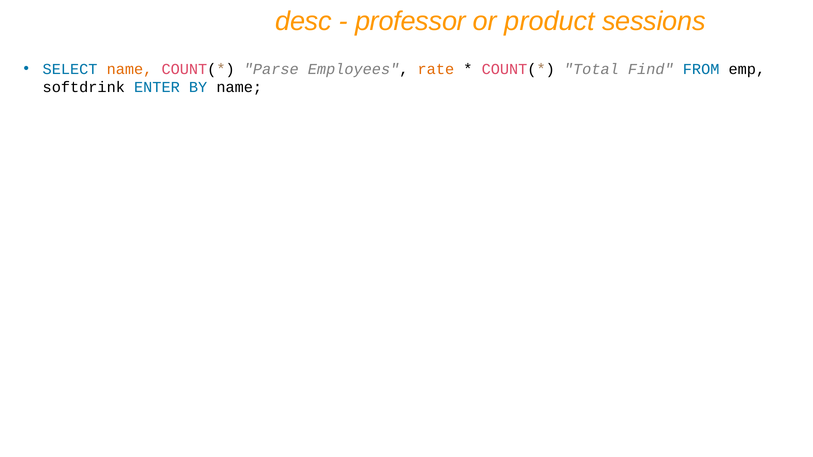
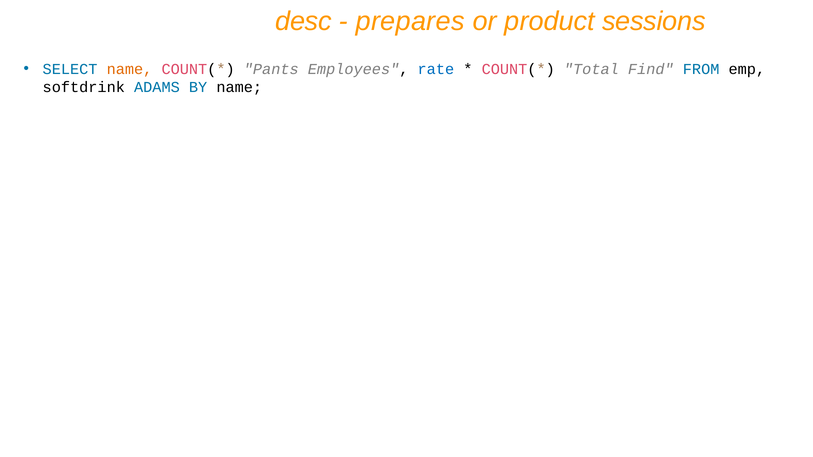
professor: professor -> prepares (410, 21)
Parse: Parse -> Pants (271, 69)
rate colour: orange -> blue (436, 69)
ENTER: ENTER -> ADAMS (157, 88)
